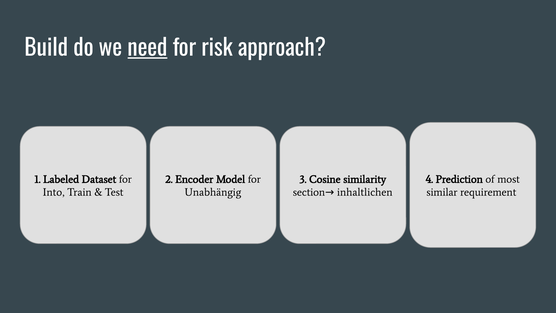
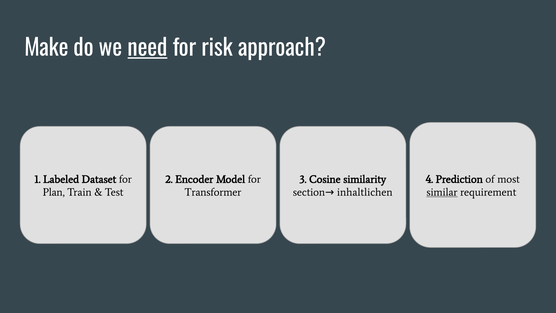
Build: Build -> Make (46, 48)
similar underline: none -> present (442, 192)
Into: Into -> Plan (54, 192)
Unabhängig: Unabhängig -> Transformer (213, 192)
